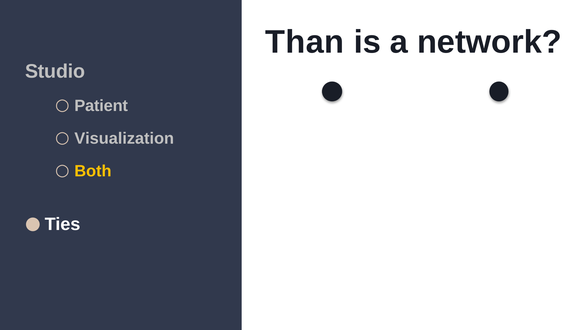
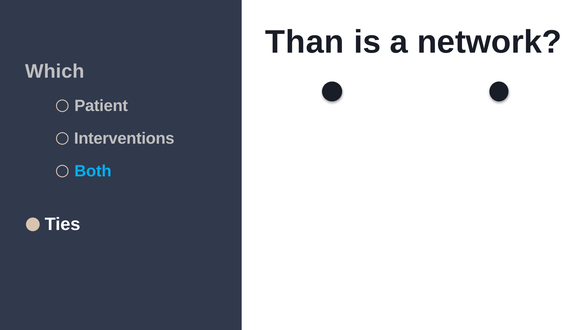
Studio: Studio -> Which (55, 72)
Visualization: Visualization -> Interventions (124, 139)
Both colour: yellow -> light blue (93, 171)
